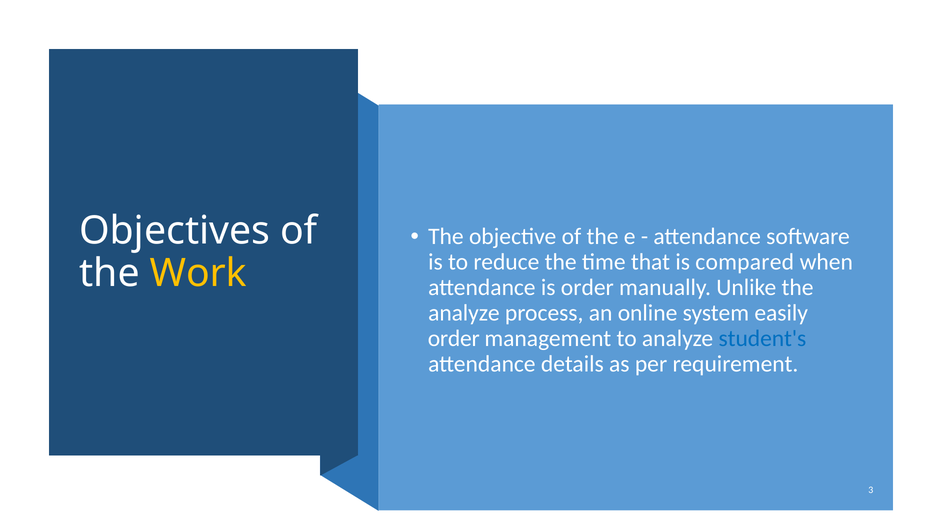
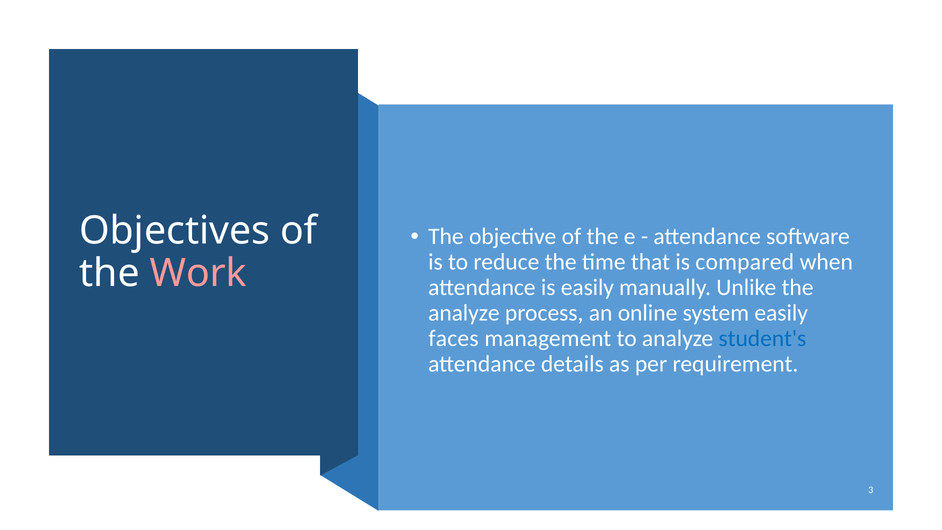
Work colour: yellow -> pink (198, 273)
is order: order -> easily (587, 287)
order: order -> faces (454, 338)
